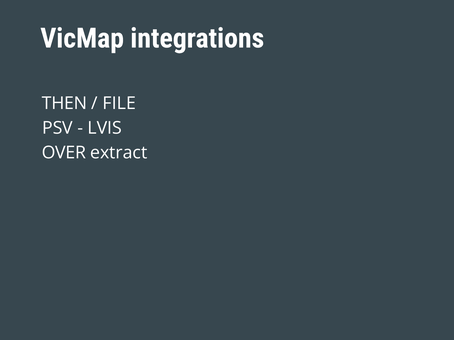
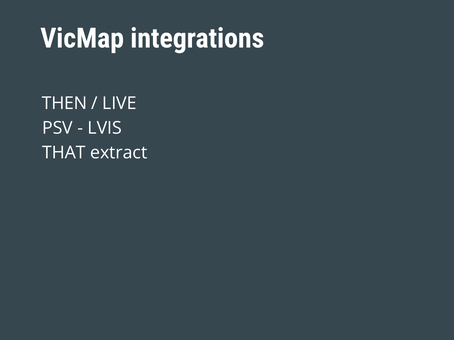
FILE: FILE -> LIVE (119, 103)
OVER: OVER -> THAT (64, 153)
